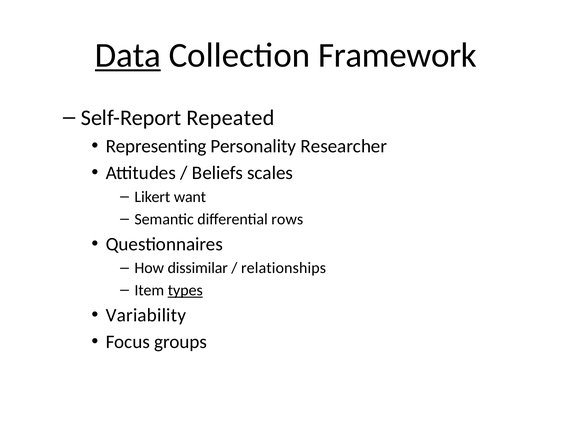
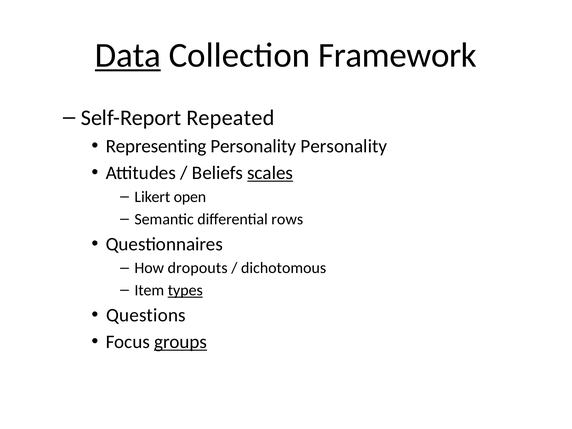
Personality Researcher: Researcher -> Personality (344, 146)
scales underline: none -> present (270, 173)
want: want -> open (190, 197)
dissimilar: dissimilar -> dropouts (198, 268)
relationships: relationships -> dichotomous (284, 268)
Variability: Variability -> Questions (146, 315)
groups underline: none -> present (181, 342)
